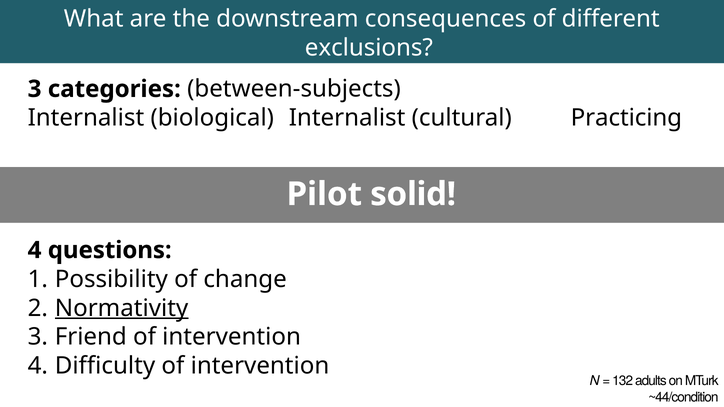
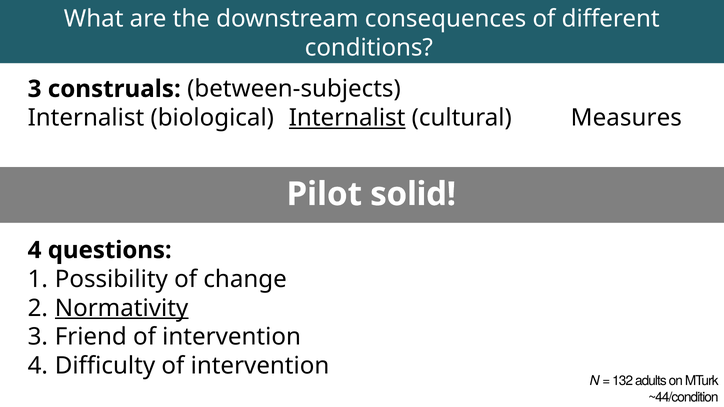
exclusions: exclusions -> conditions (369, 48)
categories: categories -> construals (114, 89)
Internalist underline: none -> present (347, 118)
Practicing: Practicing -> Measures (626, 118)
